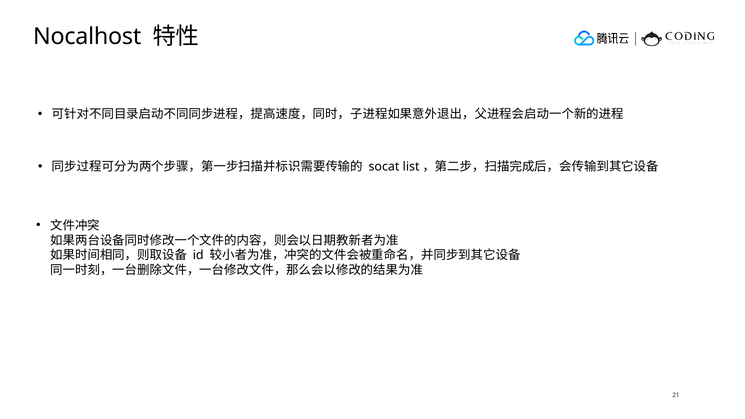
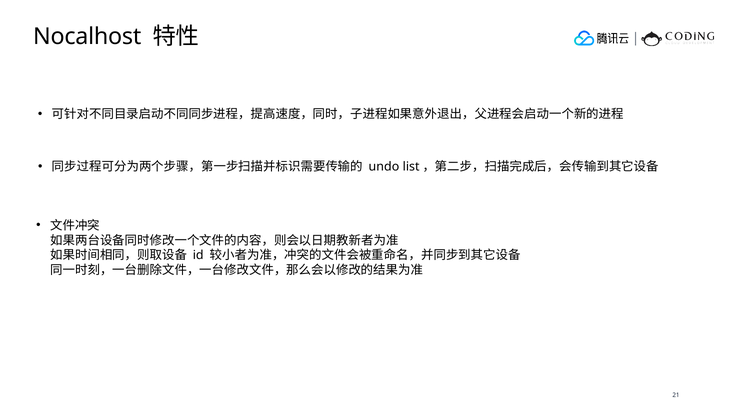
socat: socat -> undo (384, 167)
